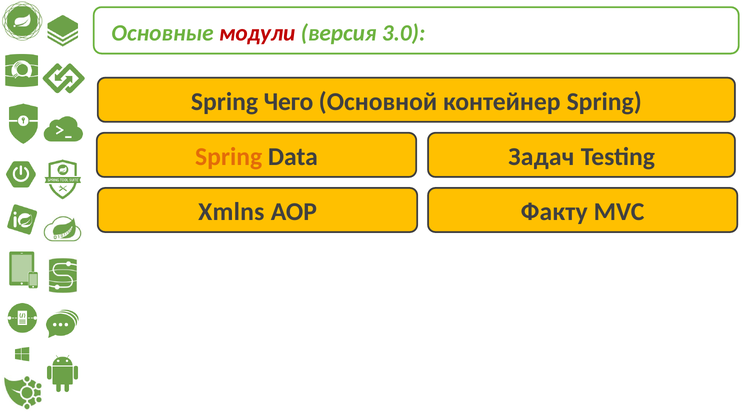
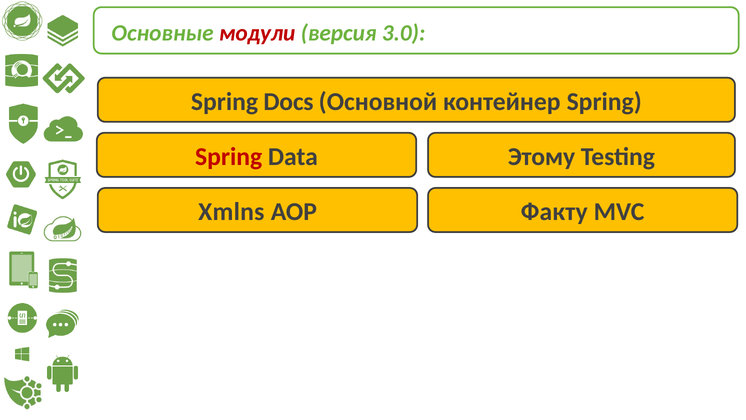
Чего: Чего -> Docs (289, 101)
Spring colour: orange -> red (229, 157)
Задач: Задач -> Этому (542, 157)
